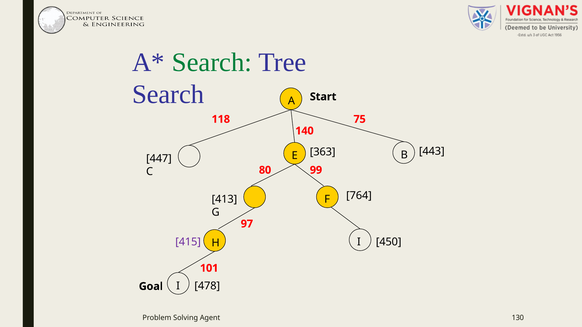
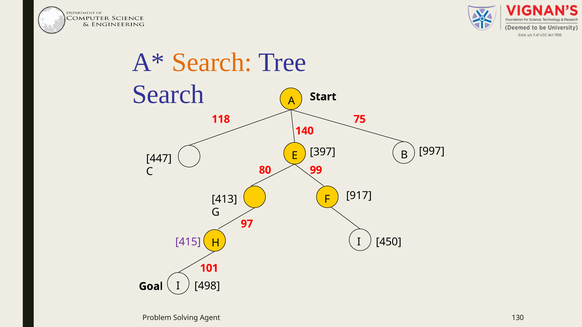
Search colour: green -> orange (212, 62)
443: 443 -> 997 (432, 151)
363: 363 -> 397 (323, 152)
764: 764 -> 917 (359, 196)
478: 478 -> 498 (207, 286)
